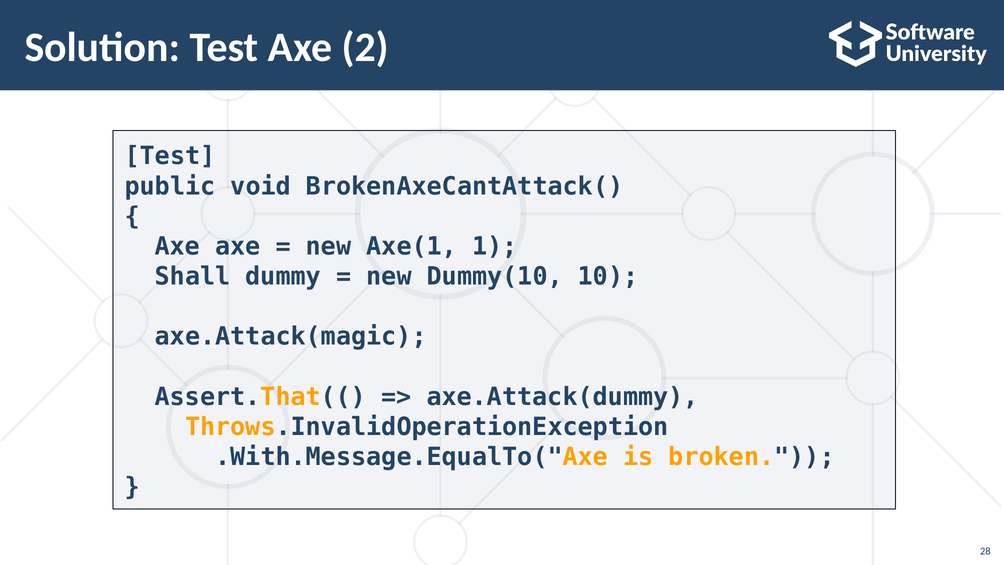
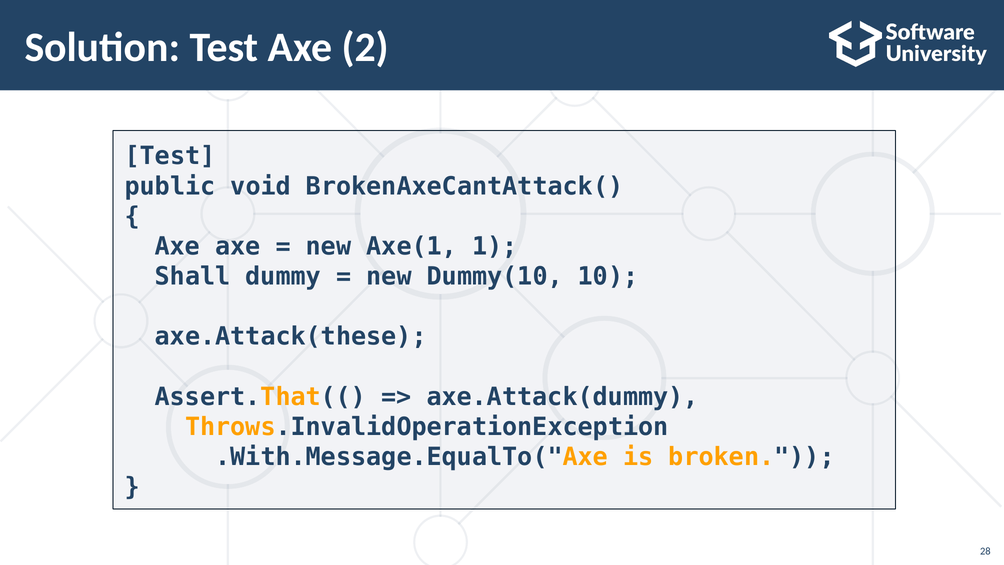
axe.Attack(magic: axe.Attack(magic -> axe.Attack(these (291, 336)
